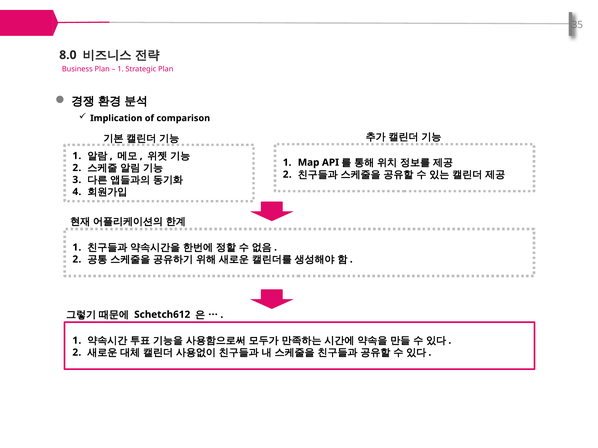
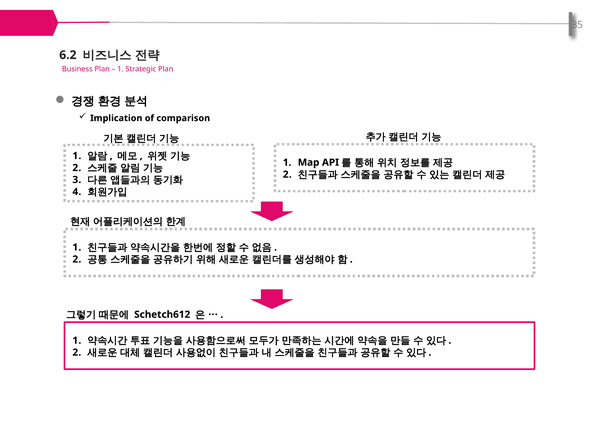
8.0: 8.0 -> 6.2 (68, 55)
